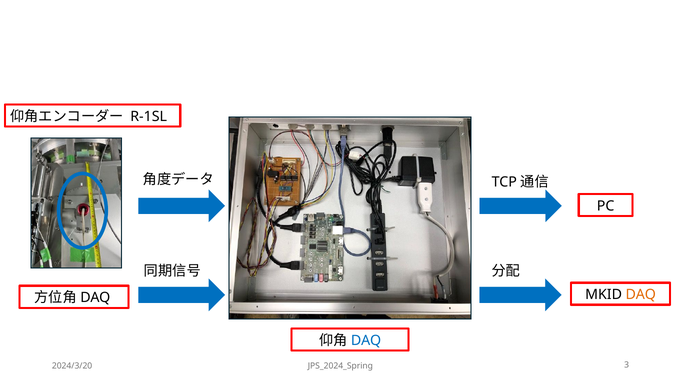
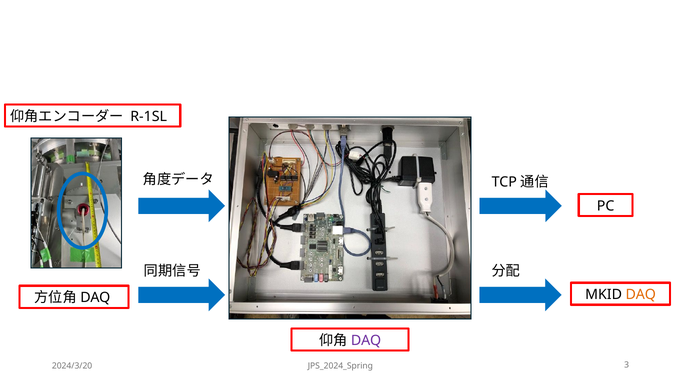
DAQ colour: blue -> purple (366, 341)
